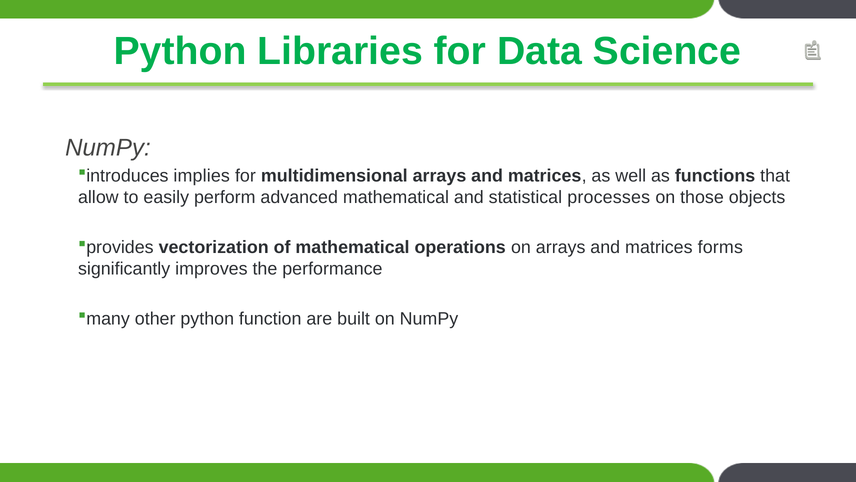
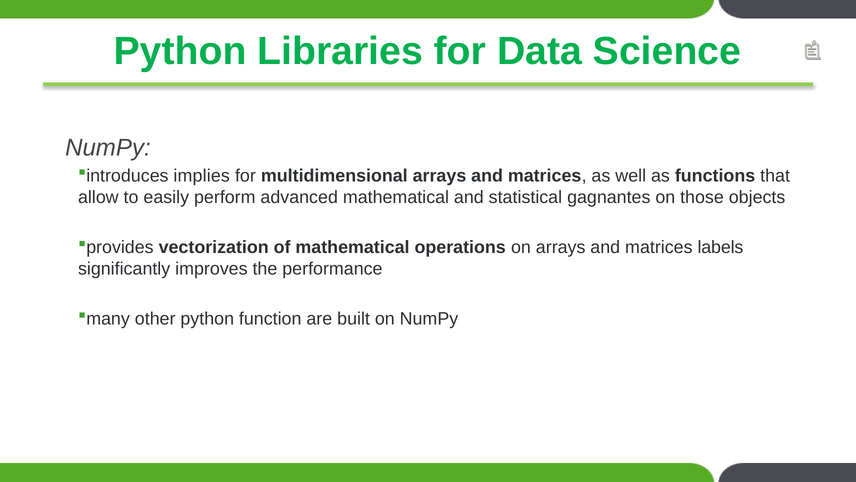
processes: processes -> gagnantes (609, 197)
forms: forms -> labels (720, 247)
